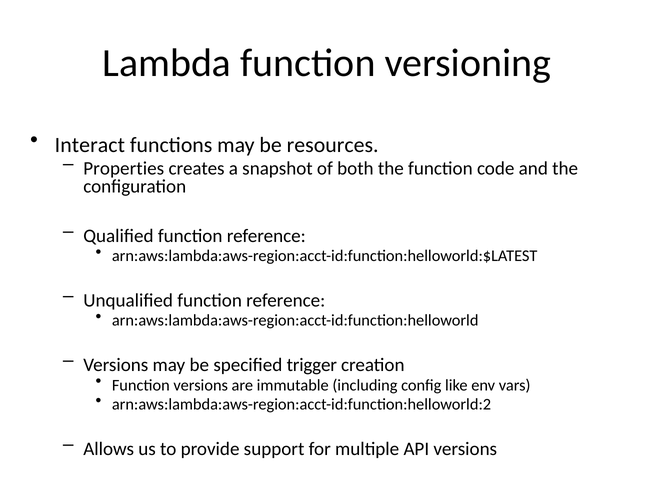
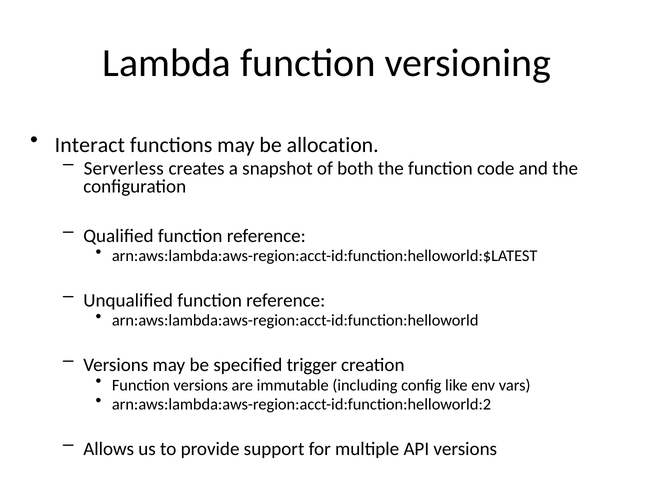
resources: resources -> allocation (333, 145)
Properties: Properties -> Serverless (124, 168)
